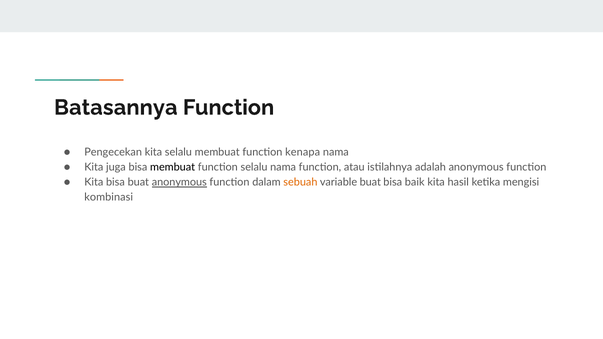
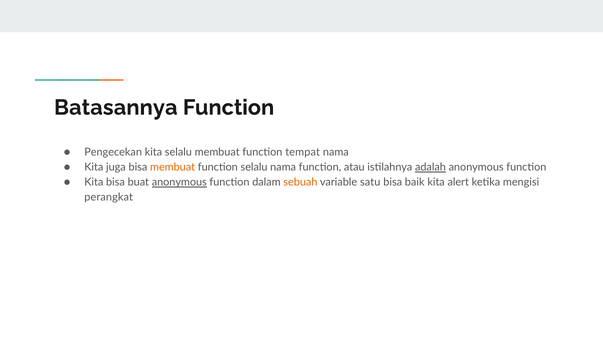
kenapa: kenapa -> tempat (303, 152)
membuat colour: black -> orange (173, 167)
adalah underline: none -> present (430, 167)
variable buat: buat -> satu (370, 182)
hasil: hasil -> alert (458, 182)
kombinasi: kombinasi -> perangkat (109, 197)
